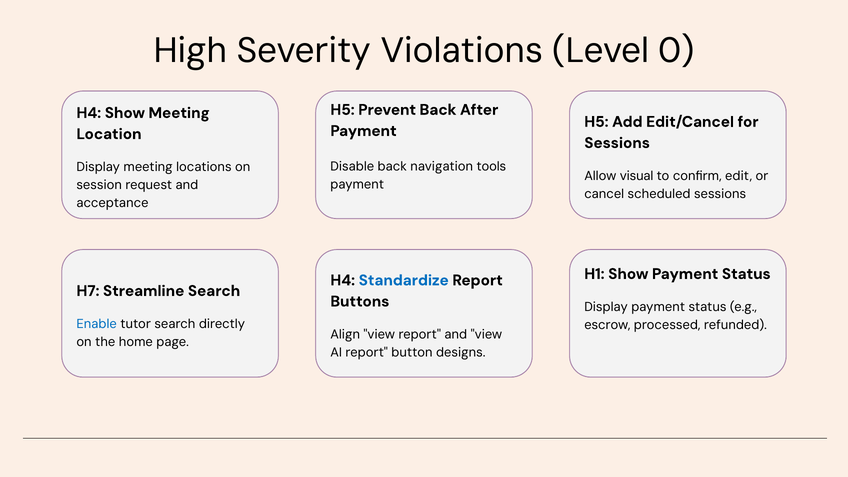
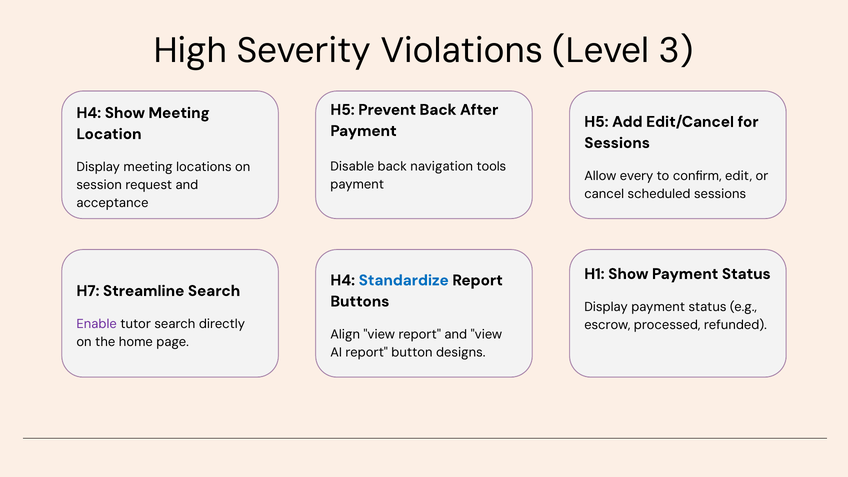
0: 0 -> 3 (676, 51)
visual: visual -> every (637, 176)
Enable colour: blue -> purple (97, 324)
